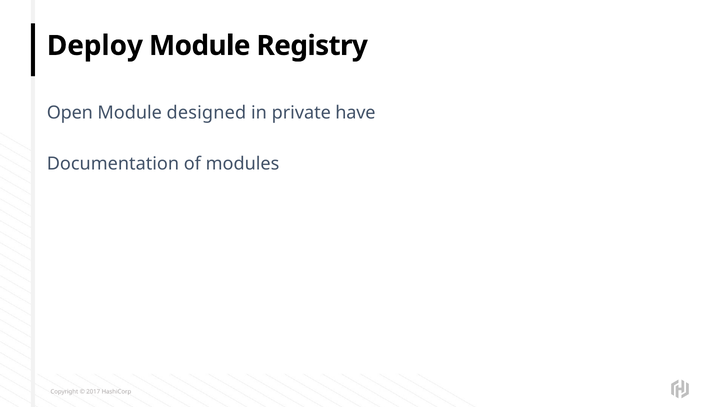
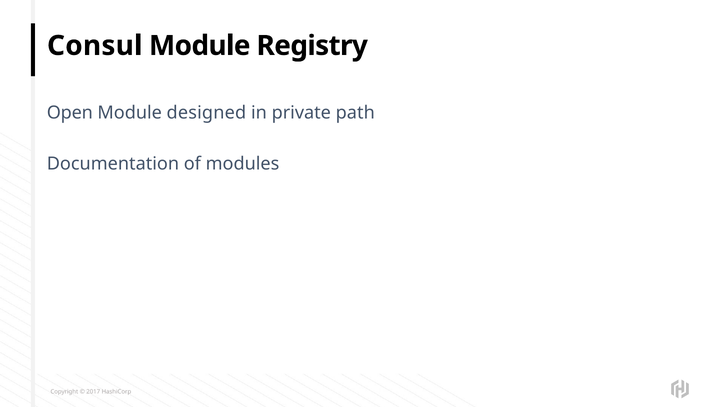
Deploy: Deploy -> Consul (95, 46)
have: have -> path (355, 113)
